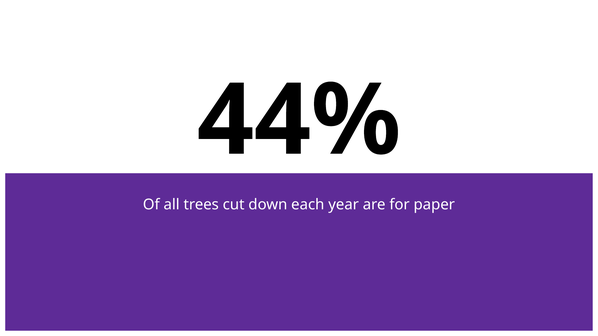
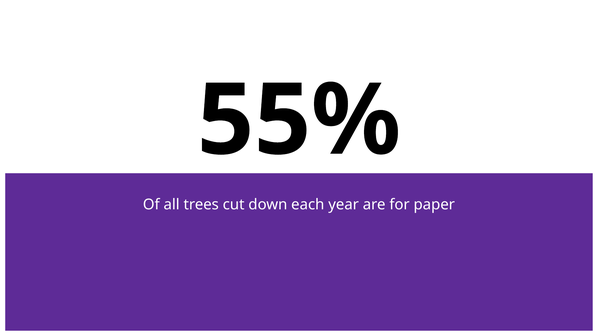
44%: 44% -> 55% (299, 121)
